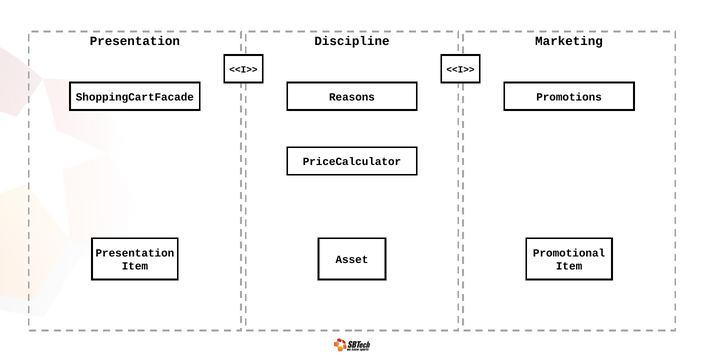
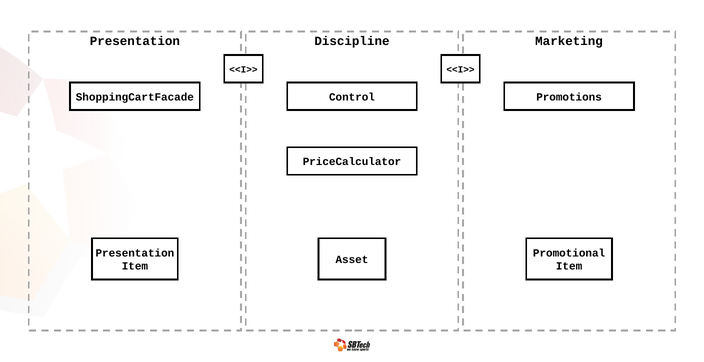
Reasons: Reasons -> Control (352, 97)
